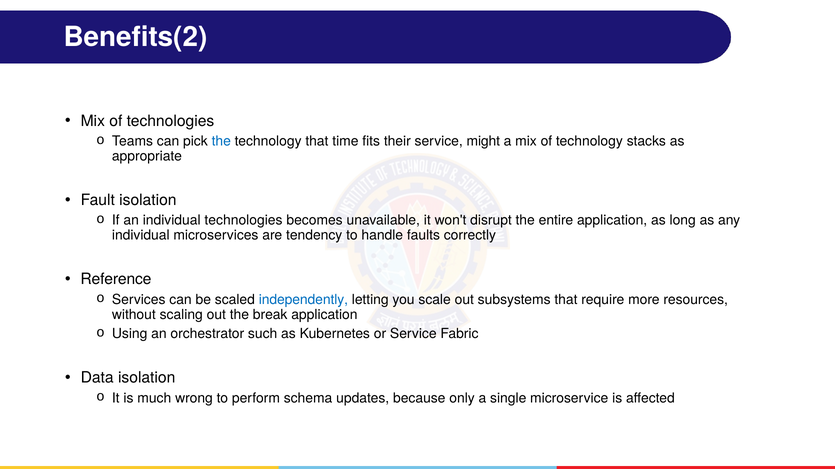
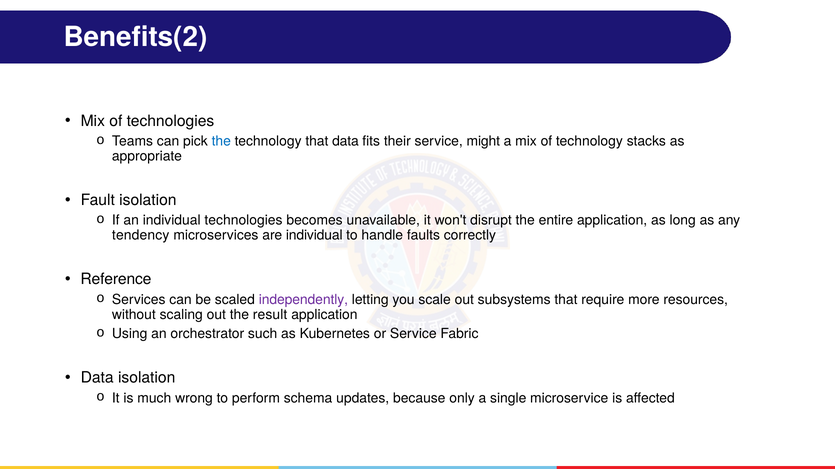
that time: time -> data (345, 141)
individual: individual -> tendency (141, 236)
are tendency: tendency -> individual (314, 236)
independently colour: blue -> purple (303, 300)
break: break -> result (270, 315)
